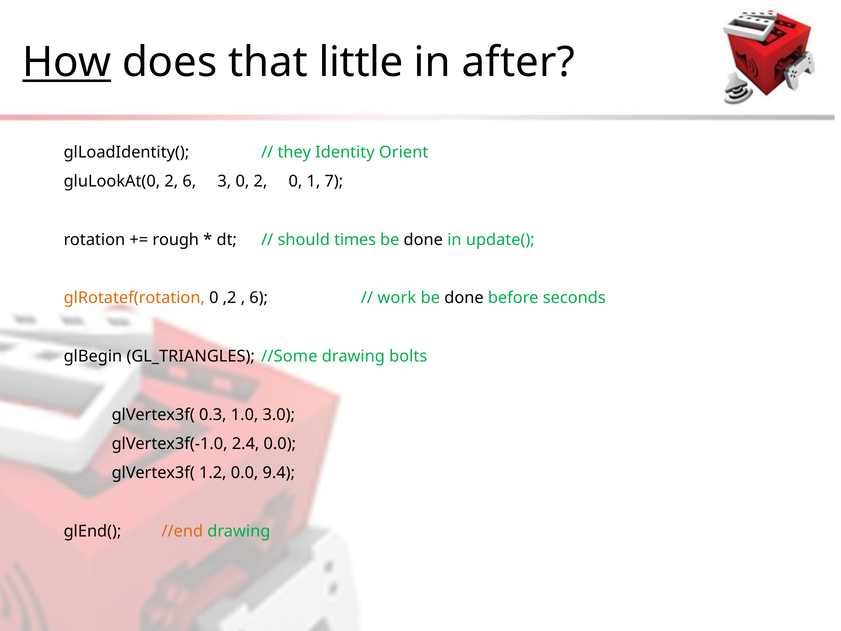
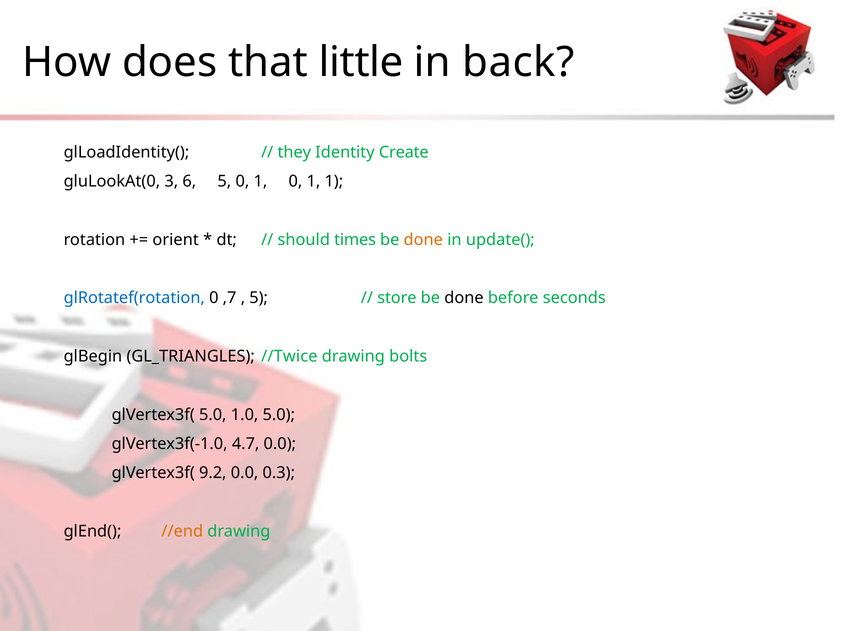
How underline: present -> none (67, 63)
after: after -> back (518, 63)
Orient: Orient -> Create (404, 152)
gluLookAt(0 2: 2 -> 3 (171, 181)
6 3: 3 -> 5 (224, 181)
2: 2 -> 1 (260, 181)
1 7: 7 -> 1 (334, 181)
rough: rough -> orient (176, 240)
done colour: black -> orange (423, 240)
glRotatef(rotation colour: orange -> blue (134, 298)
,2: ,2 -> ,7 (230, 298)
6: 6 -> 5 (259, 298)
work: work -> store (397, 298)
//Some: //Some -> //Twice (289, 356)
glVertex3f( 0.3: 0.3 -> 5.0 (213, 414)
1.0 3.0: 3.0 -> 5.0 (279, 414)
2.4: 2.4 -> 4.7 (246, 444)
1.2: 1.2 -> 9.2 (213, 473)
9.4: 9.4 -> 0.3 (279, 473)
